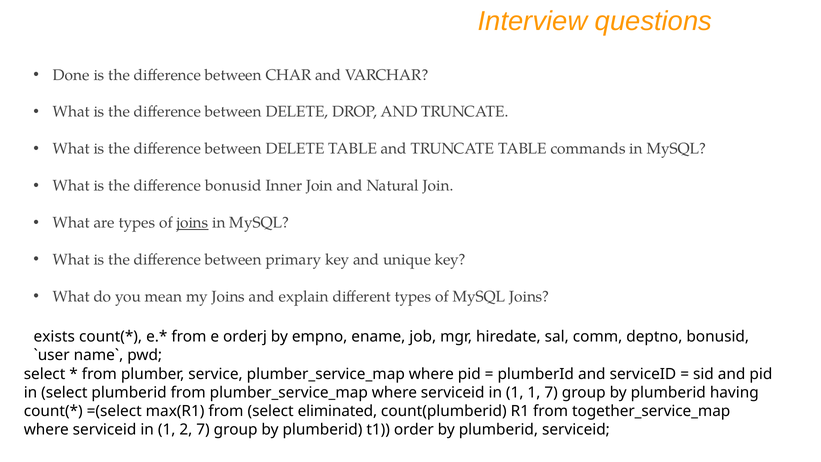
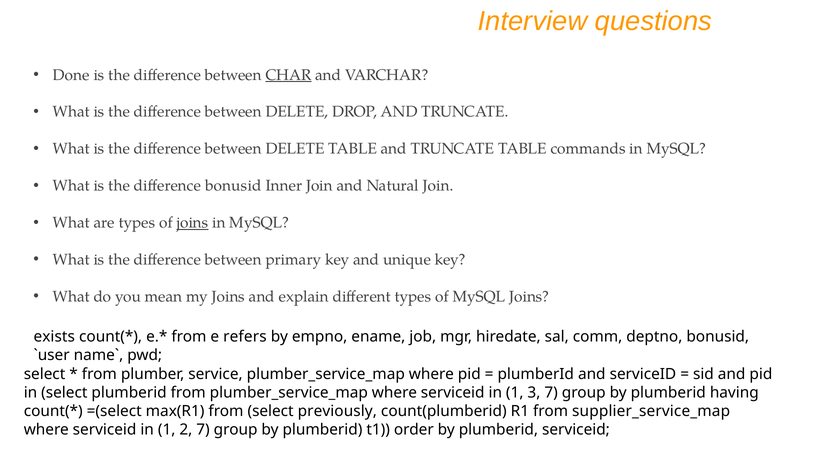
CHAR underline: none -> present (289, 75)
orderj: orderj -> refers (245, 336)
1 1: 1 -> 3 (534, 393)
eliminated: eliminated -> previously (337, 411)
together_service_map: together_service_map -> supplier_service_map (651, 411)
